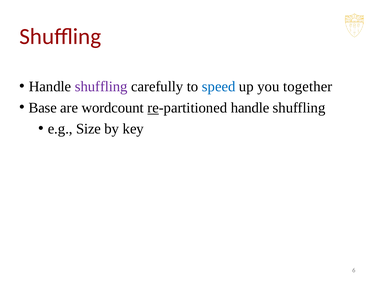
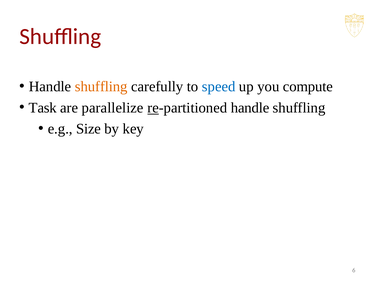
shuffling colour: purple -> orange (101, 87)
together: together -> compute (308, 87)
Base: Base -> Task (43, 108)
wordcount: wordcount -> parallelize (113, 108)
